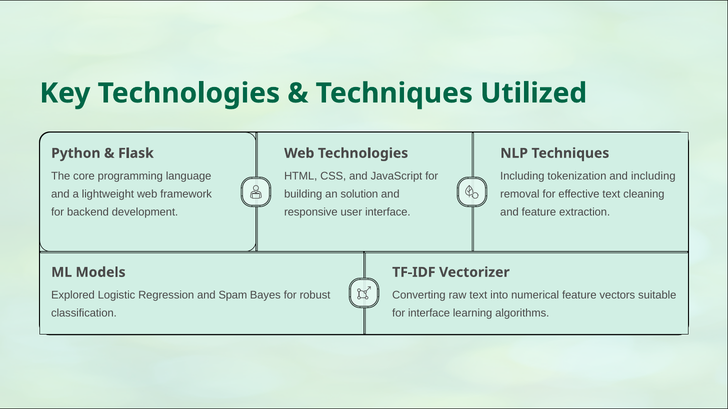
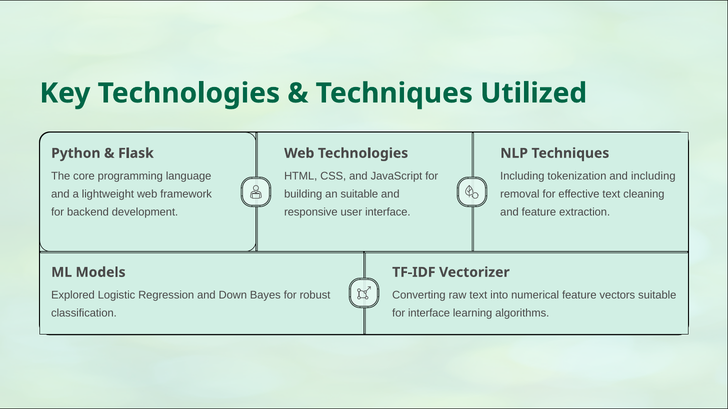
an solution: solution -> suitable (359, 194)
Spam: Spam -> Down (233, 295)
